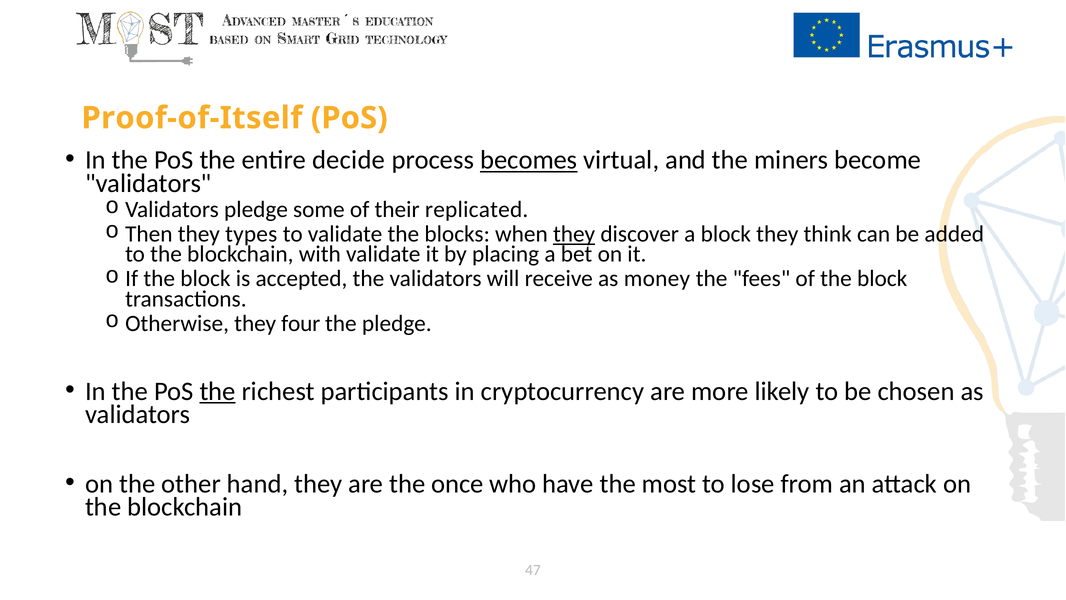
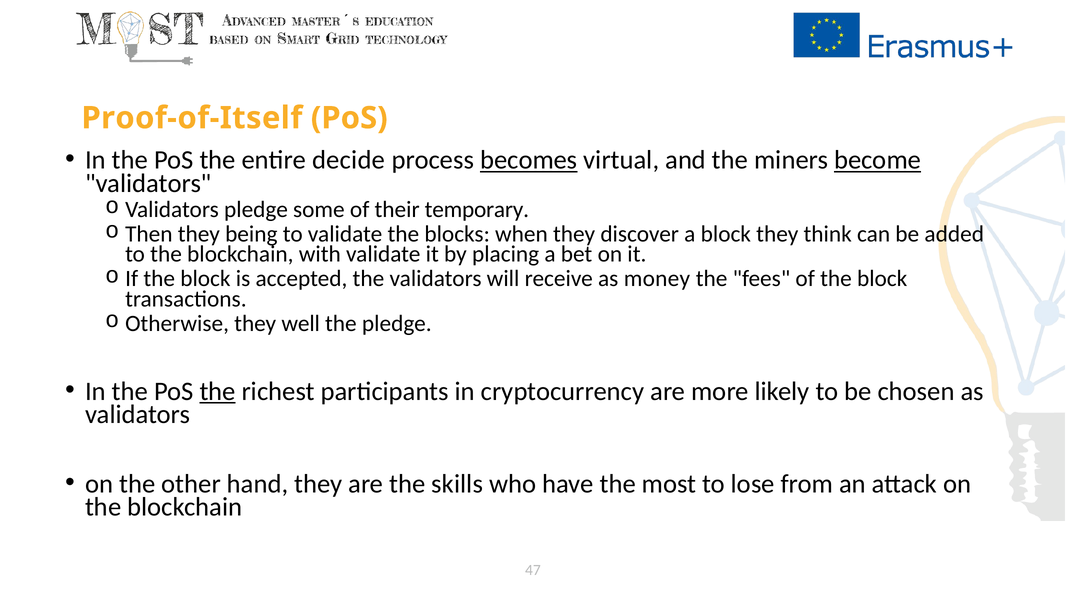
become underline: none -> present (878, 160)
replicated: replicated -> temporary (477, 209)
types: types -> being (251, 234)
they underline: present -> none (574, 234)
four: four -> well (301, 323)
once: once -> skills (457, 484)
